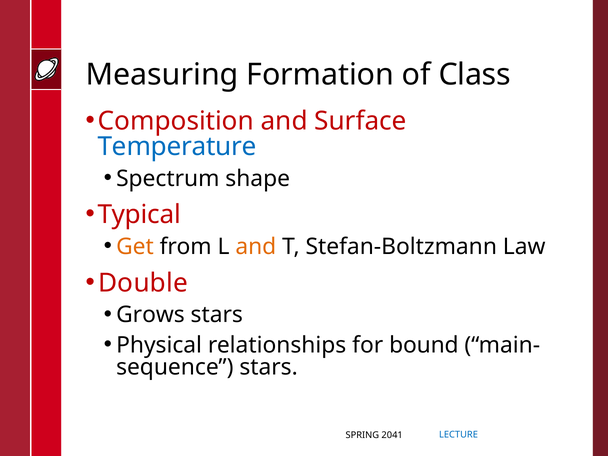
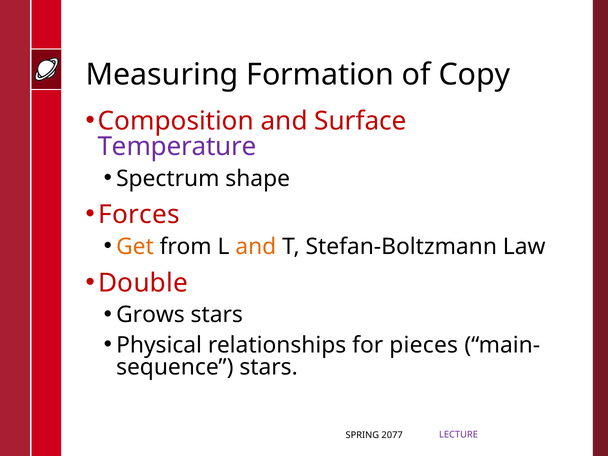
Class: Class -> Copy (474, 75)
Temperature colour: blue -> purple (177, 147)
Typical: Typical -> Forces (139, 215)
bound: bound -> pieces (424, 345)
LECTURE colour: blue -> purple (458, 435)
2041: 2041 -> 2077 (392, 435)
